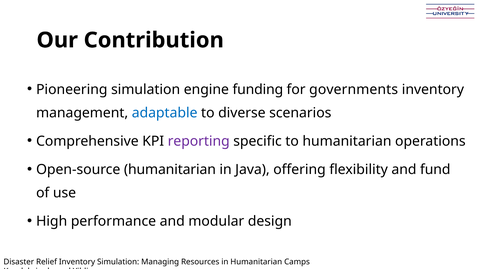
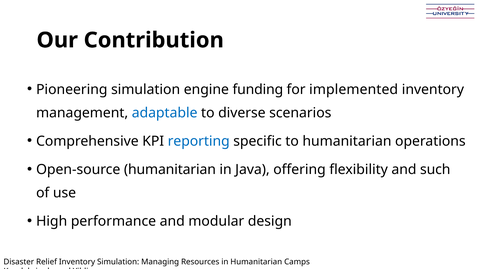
governments: governments -> implemented (354, 90)
reporting colour: purple -> blue (199, 141)
fund: fund -> such (435, 170)
